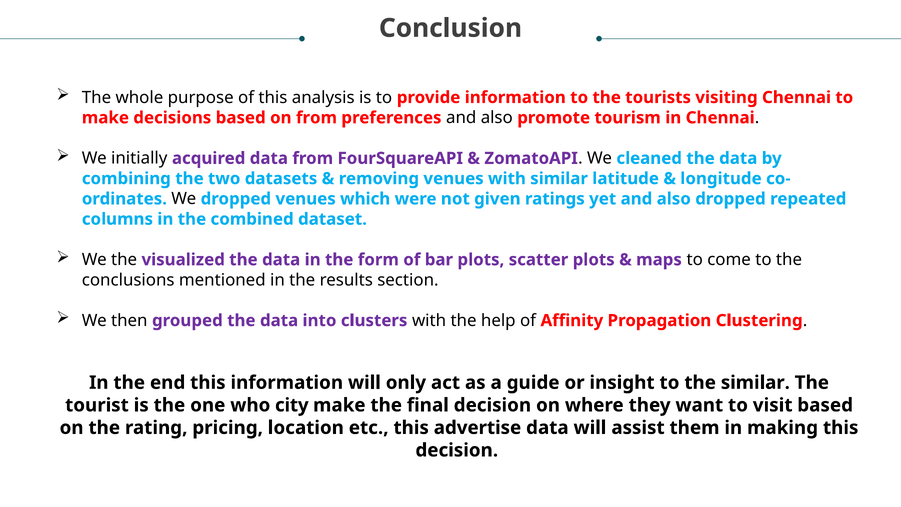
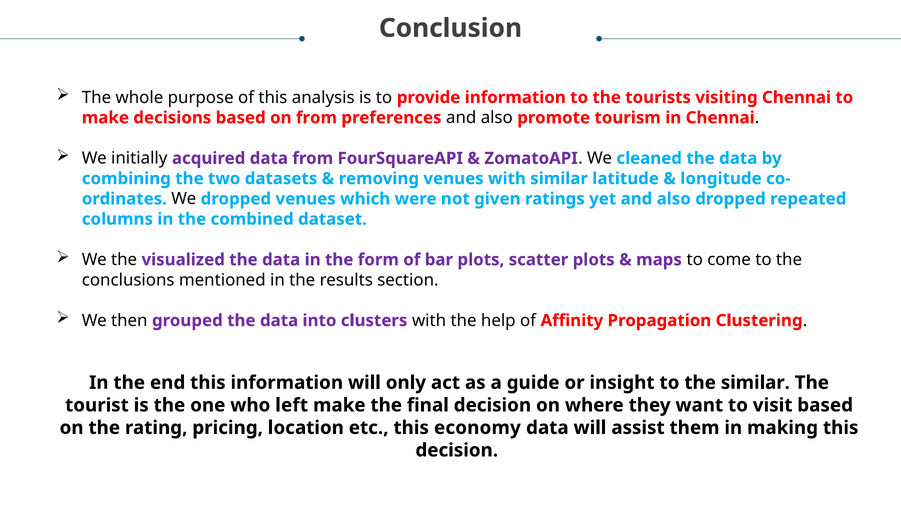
city: city -> left (292, 405)
advertise: advertise -> economy (477, 428)
